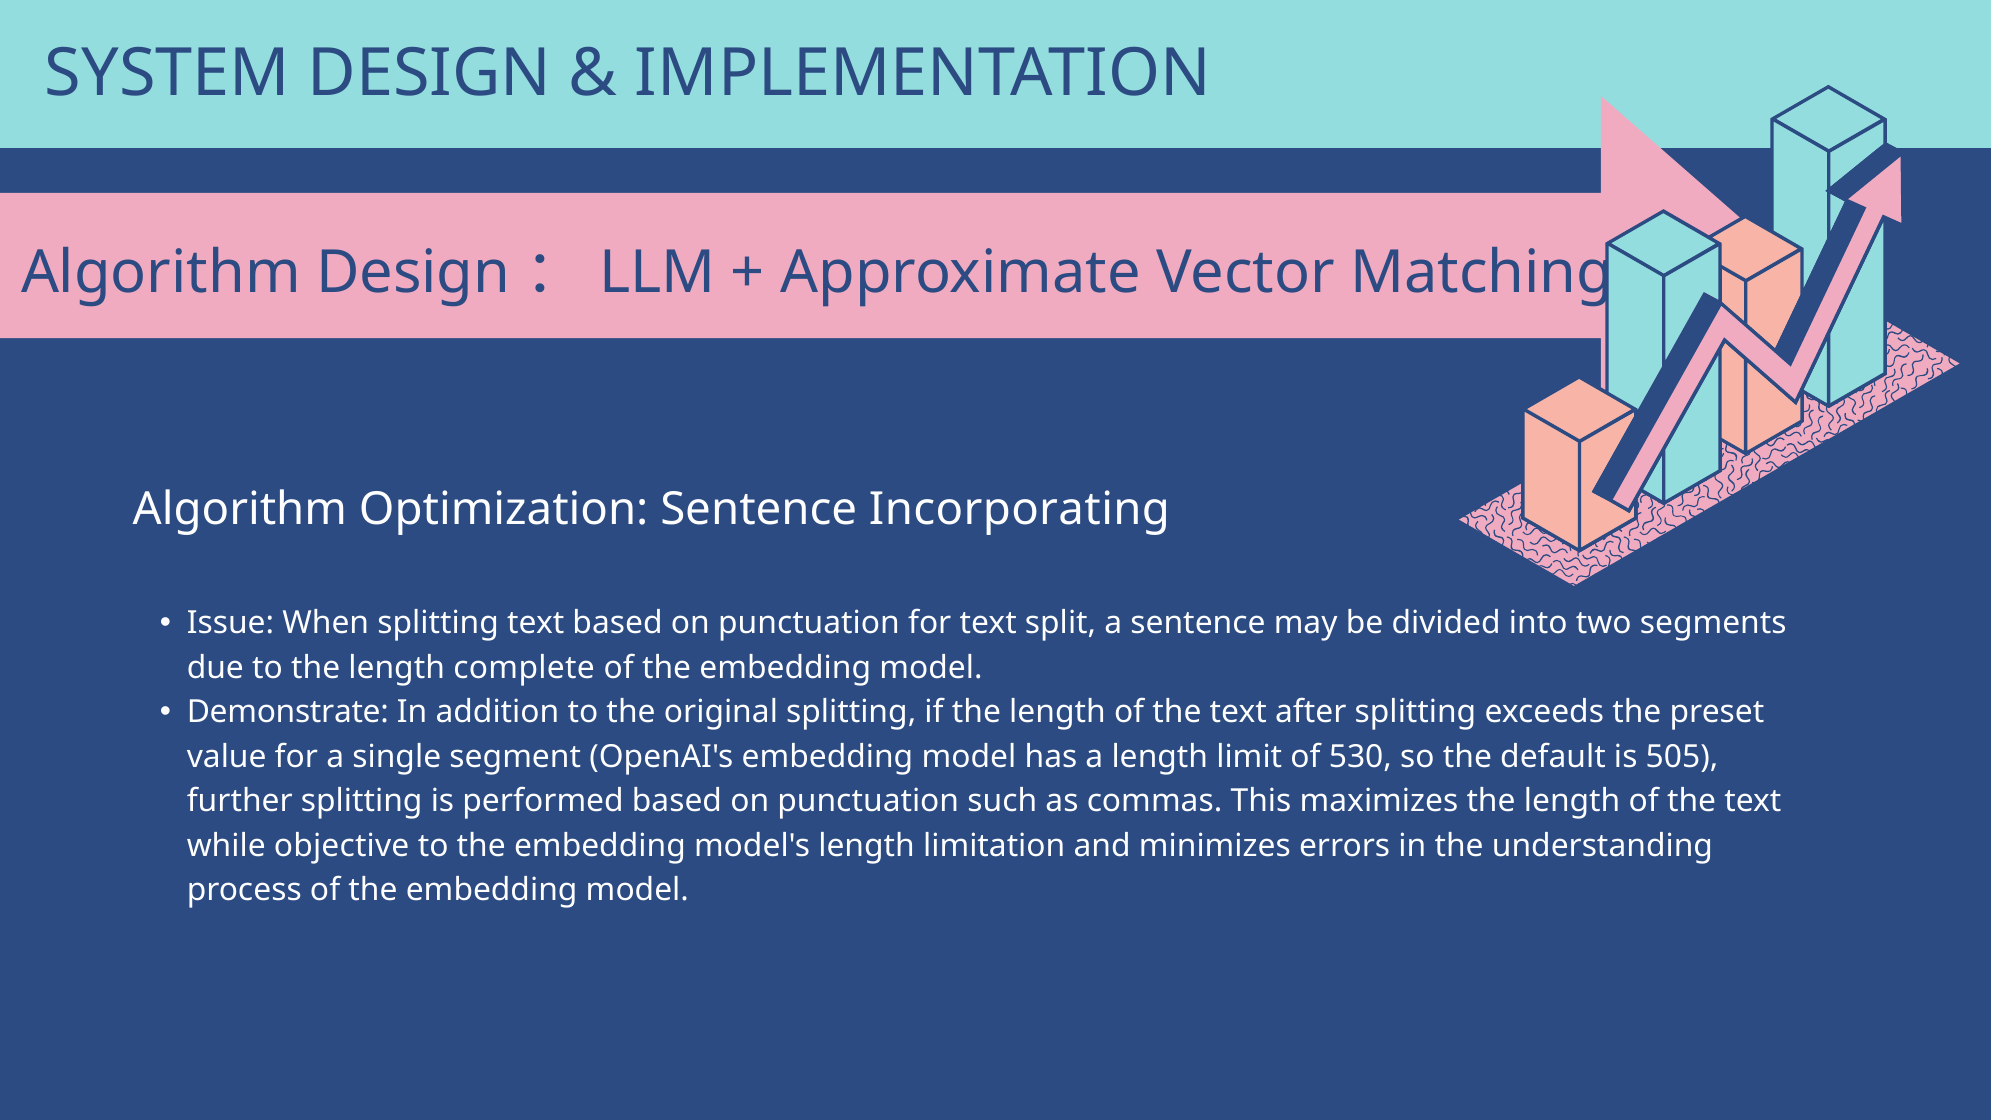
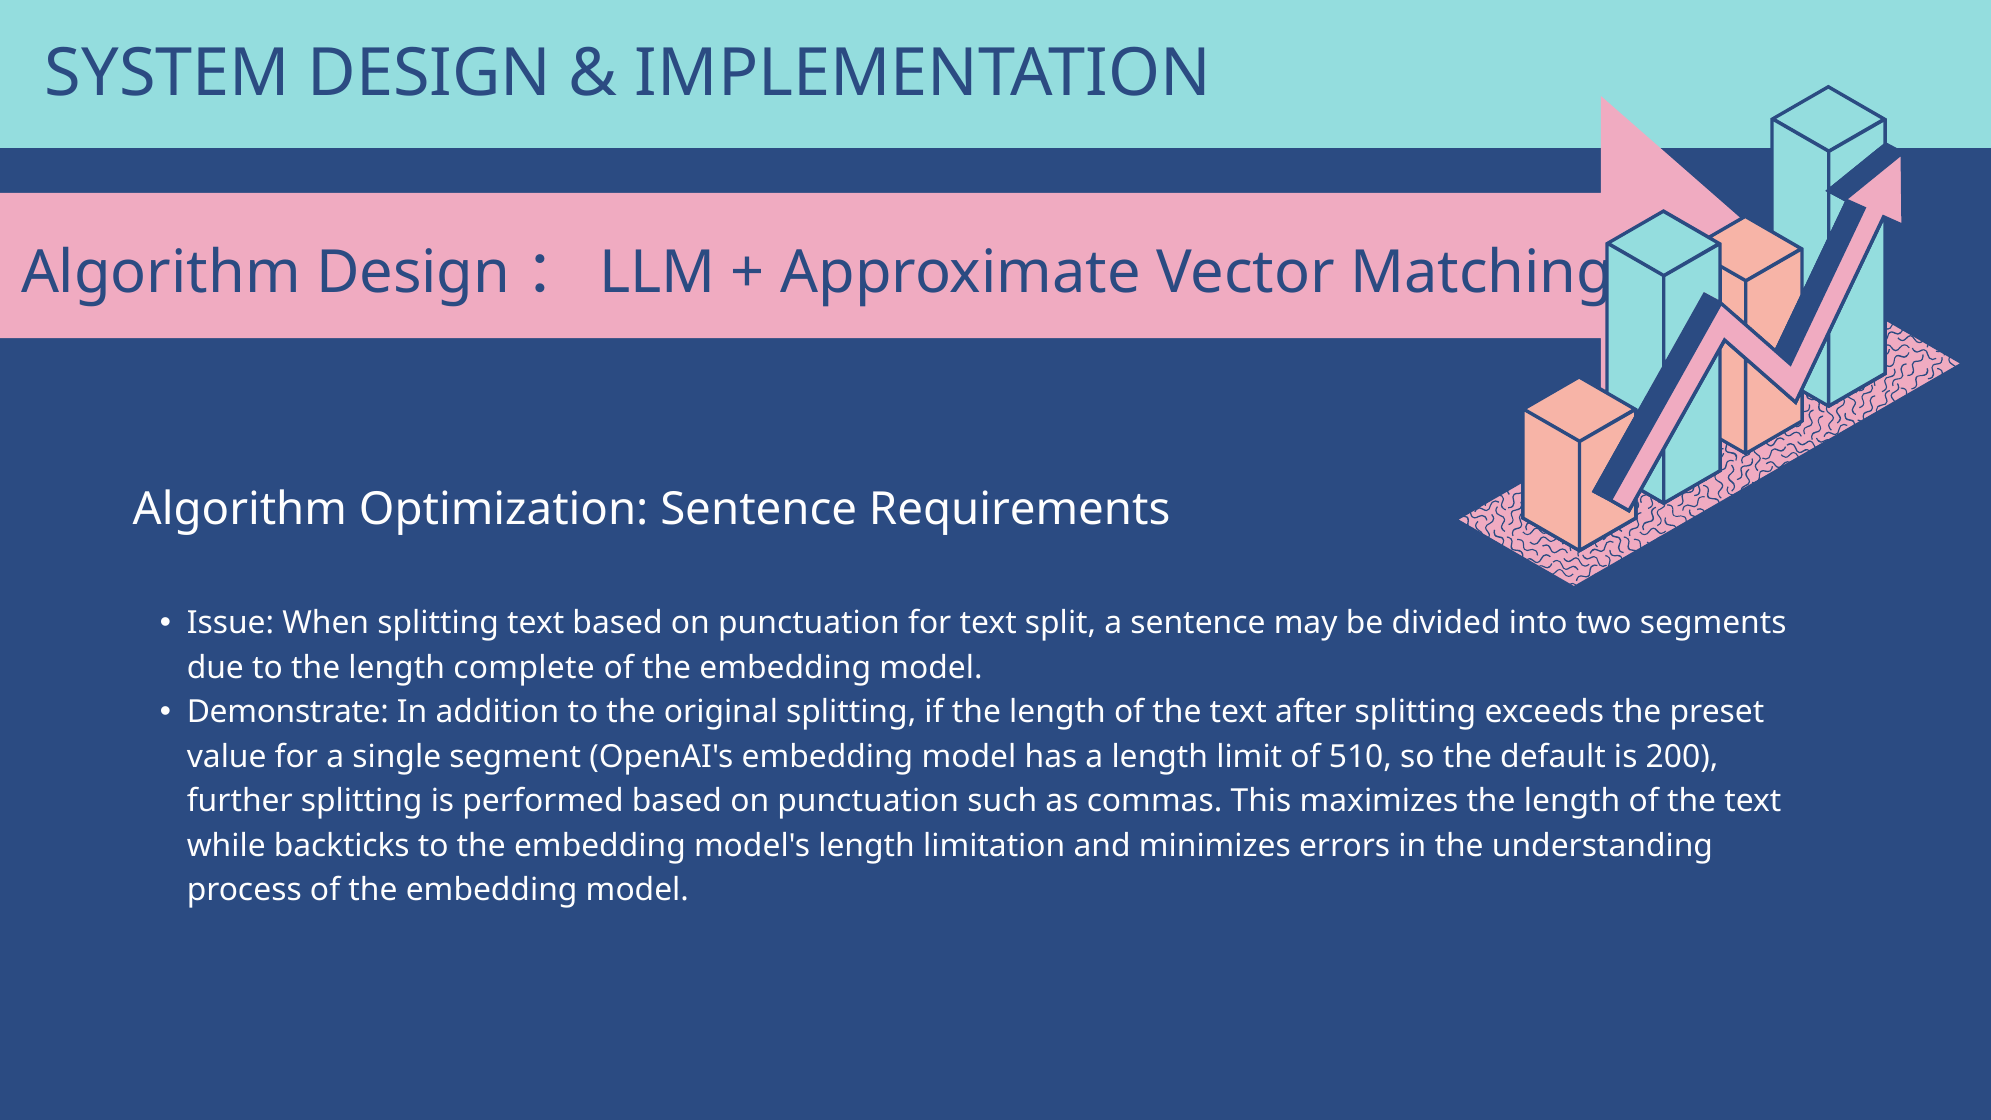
Incorporating: Incorporating -> Requirements (1020, 510)
530: 530 -> 510 (1360, 757)
505: 505 -> 200 (1682, 757)
objective: objective -> backticks (342, 846)
